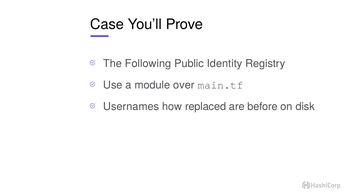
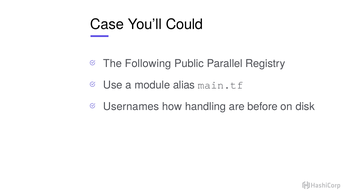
Prove: Prove -> Could (184, 24)
Identity: Identity -> Parallel (225, 64)
over: over -> alias (184, 85)
replaced: replaced -> handling (205, 107)
